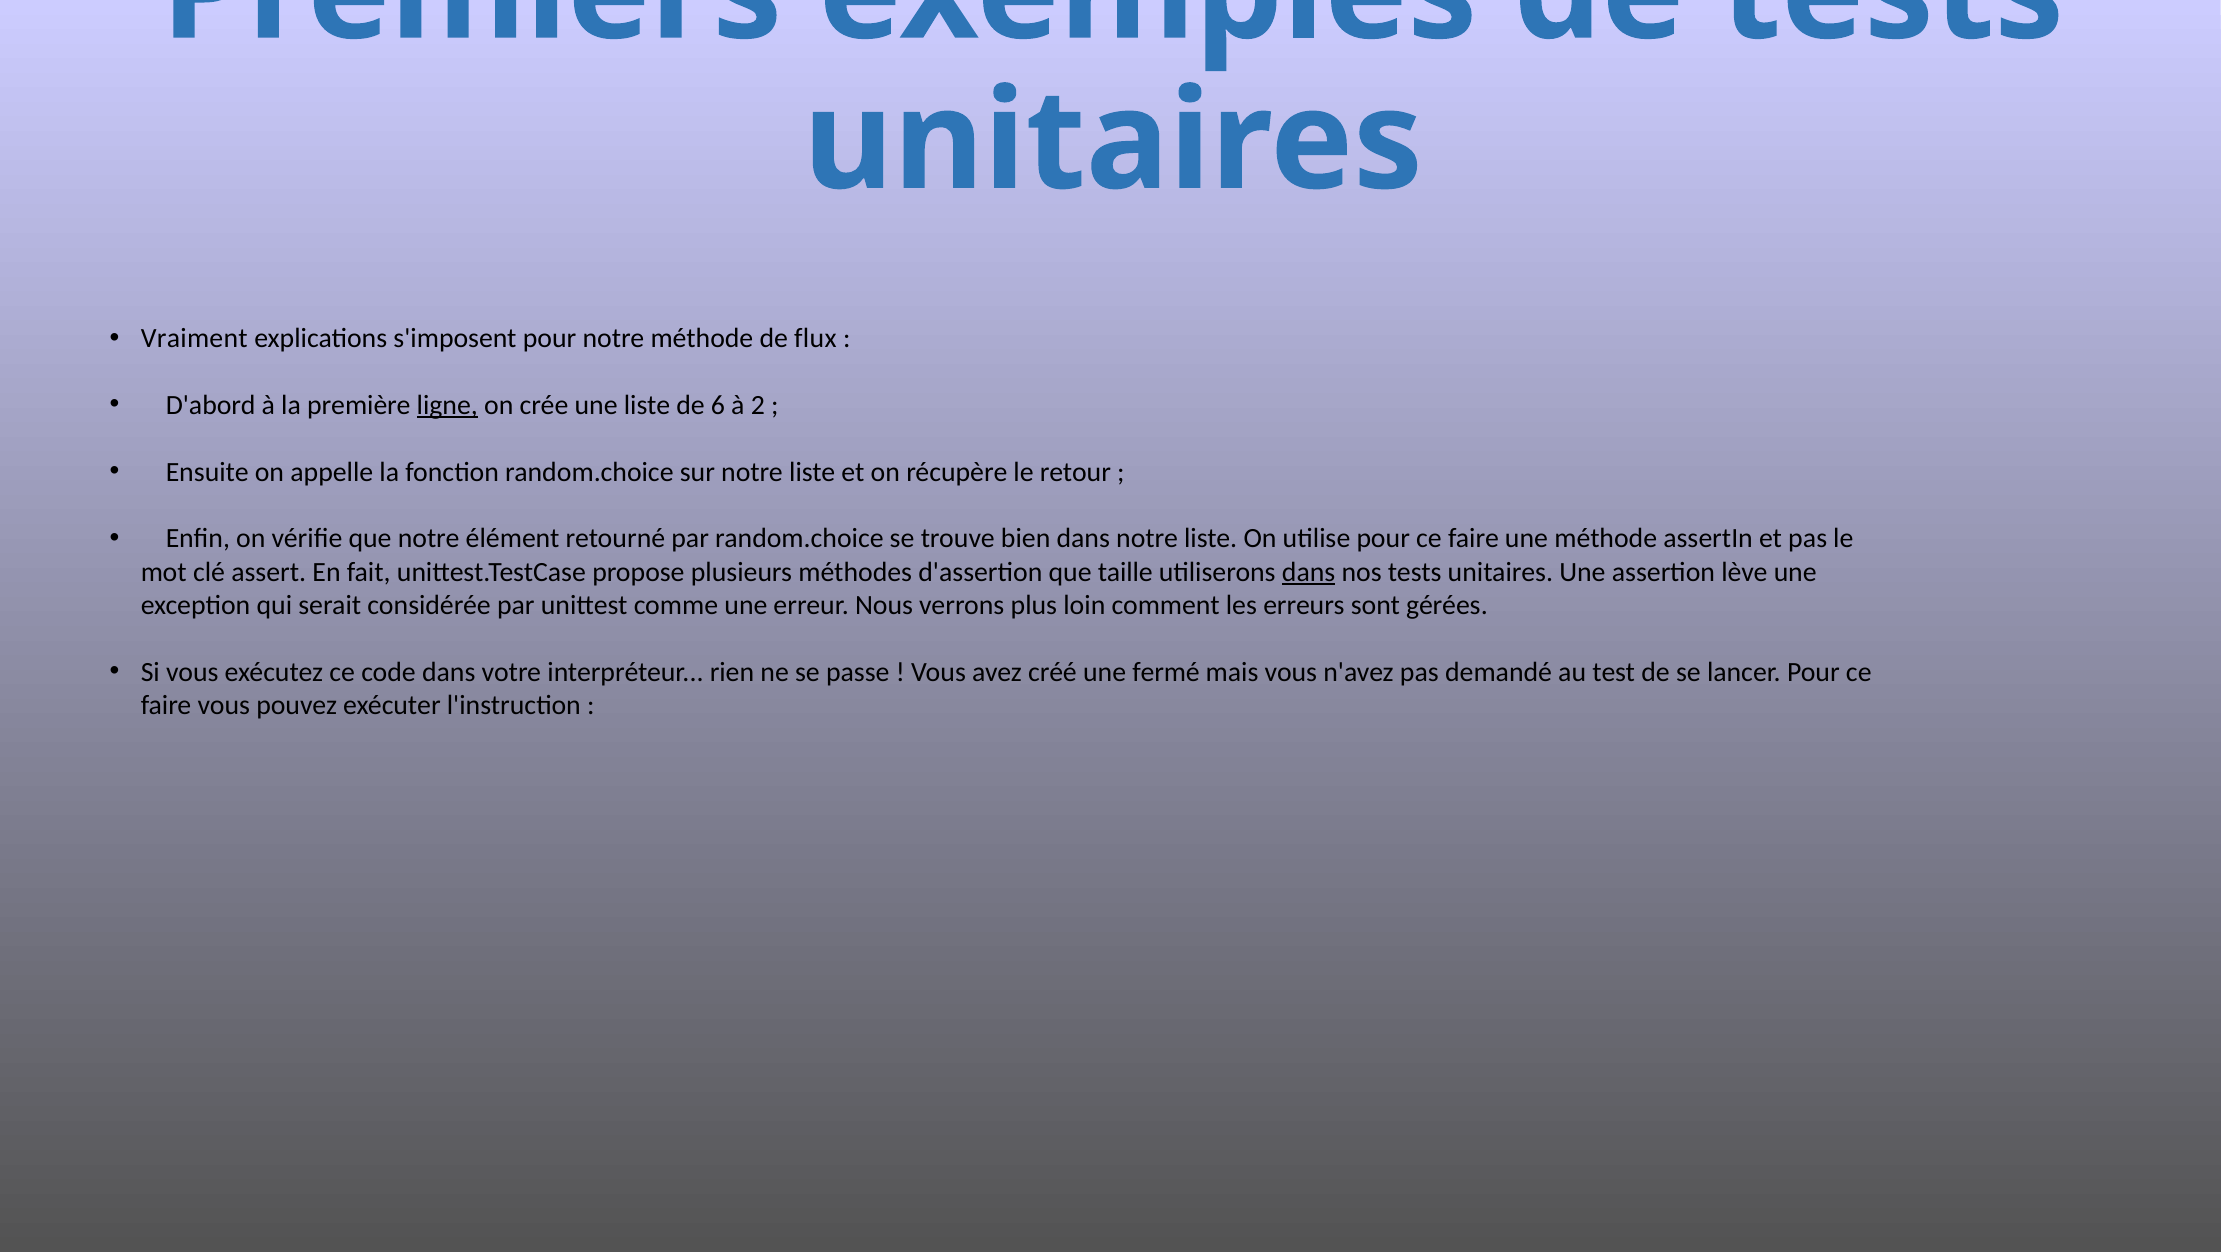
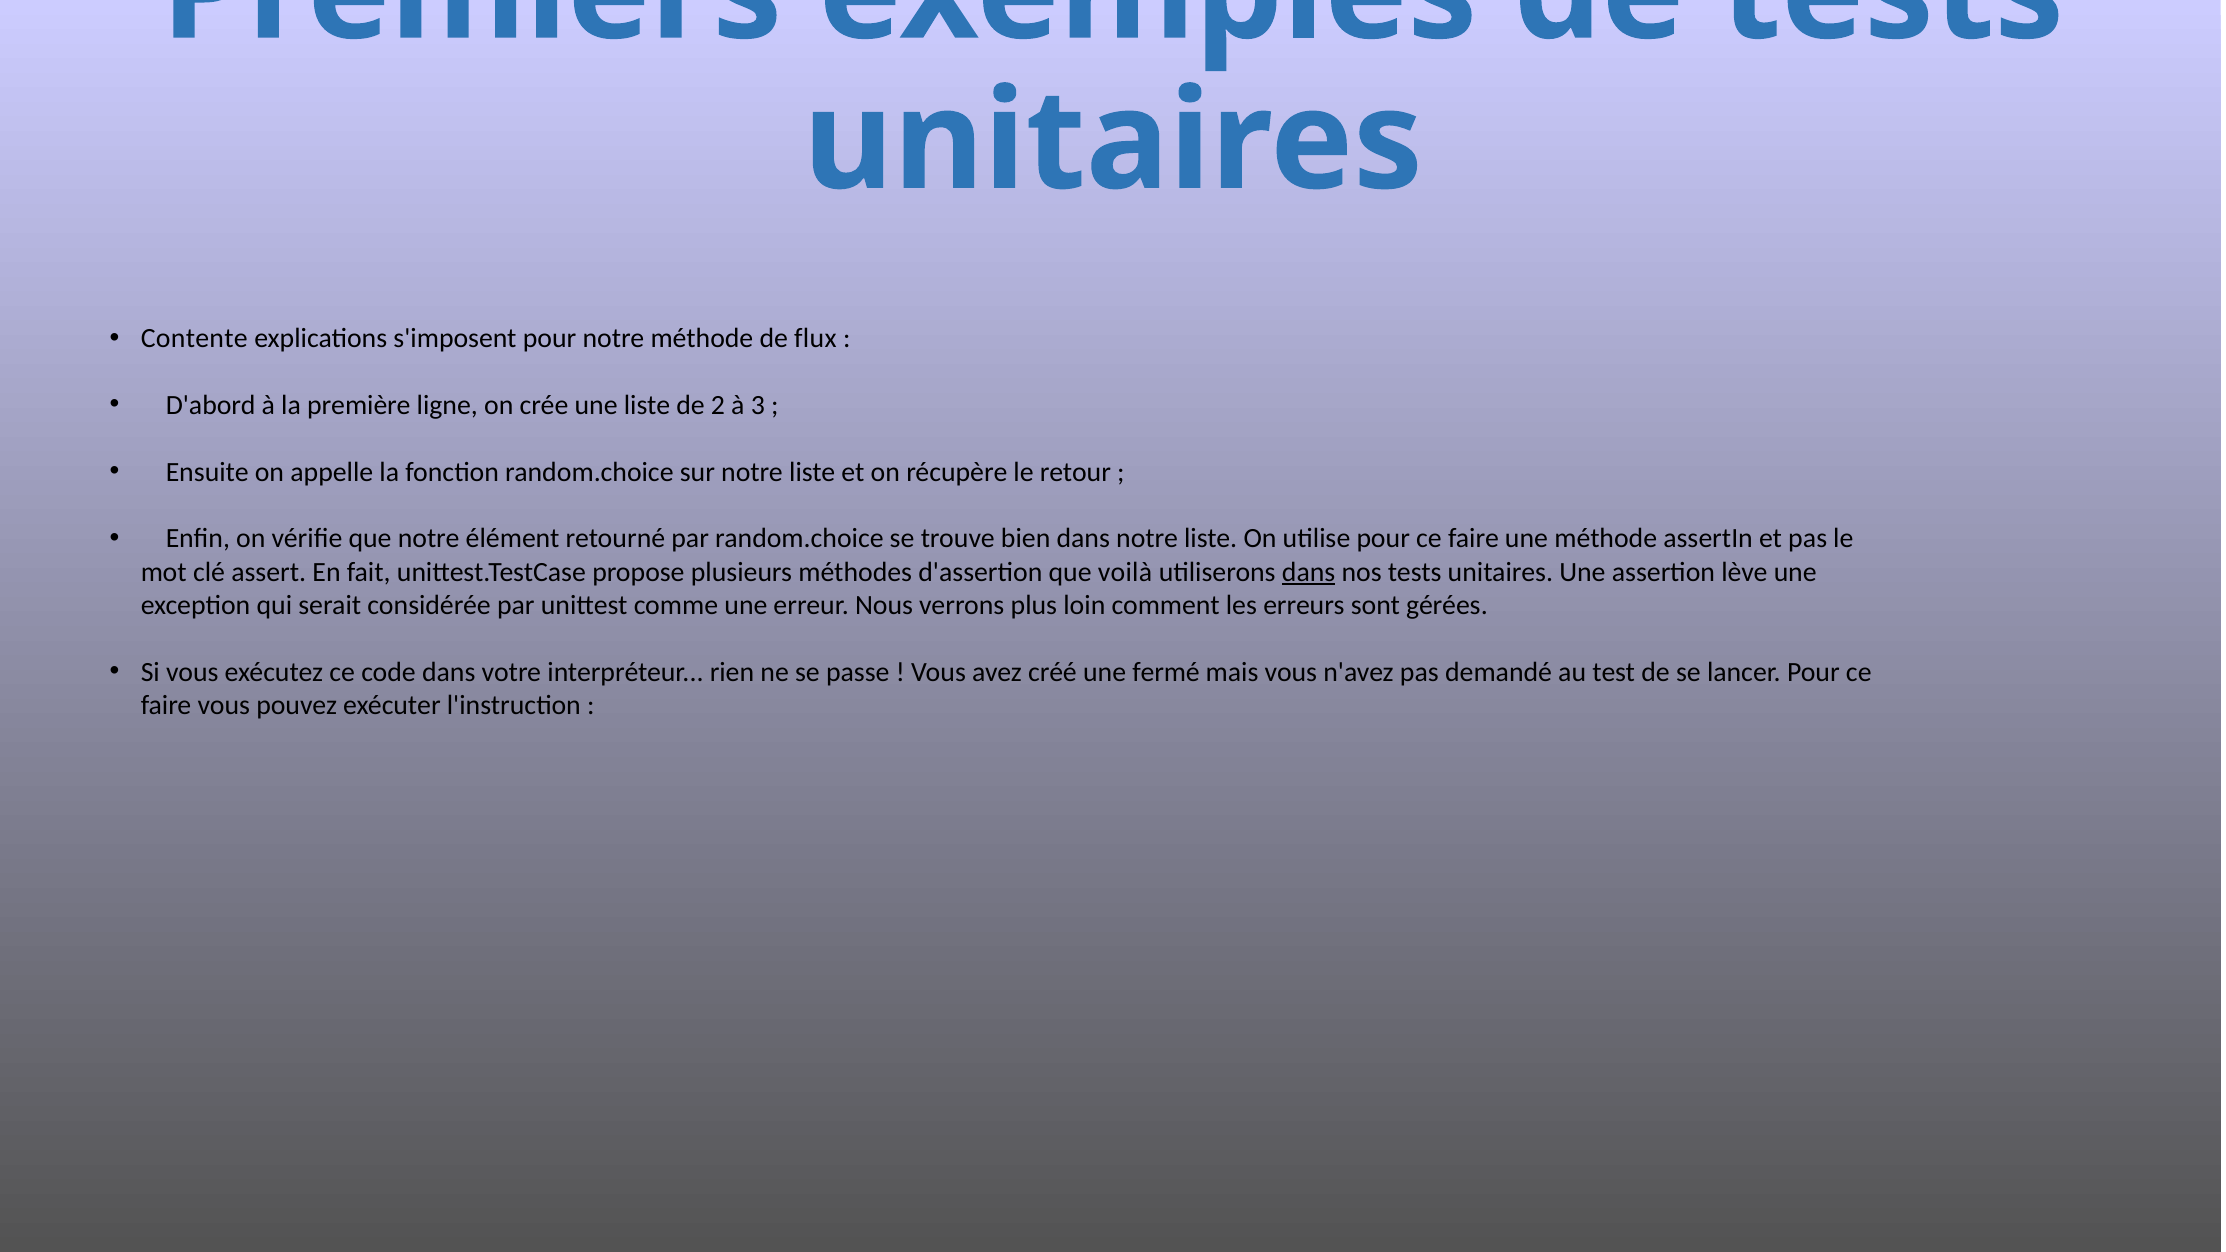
Vraiment: Vraiment -> Contente (194, 338)
ligne underline: present -> none (447, 405)
6: 6 -> 2 (718, 405)
2: 2 -> 3 (758, 405)
taille: taille -> voilà (1125, 572)
